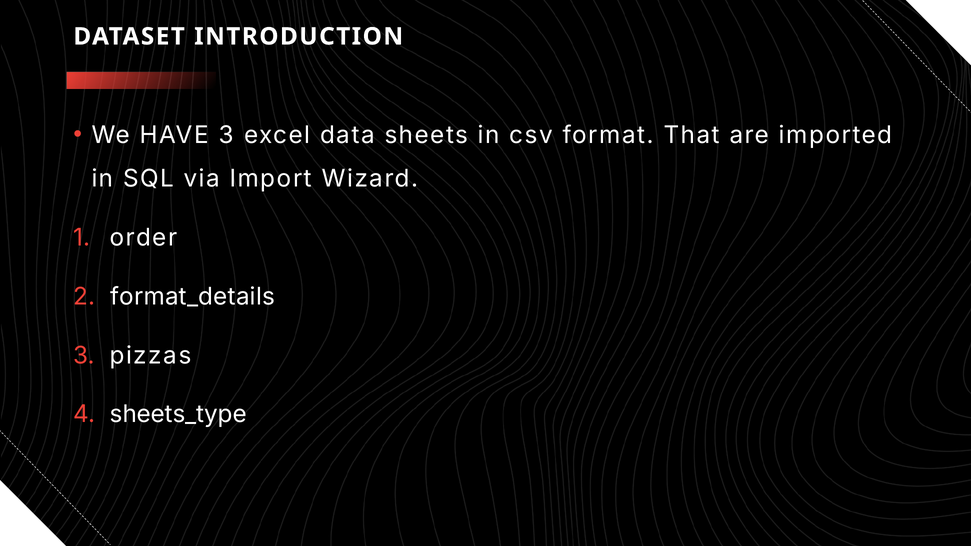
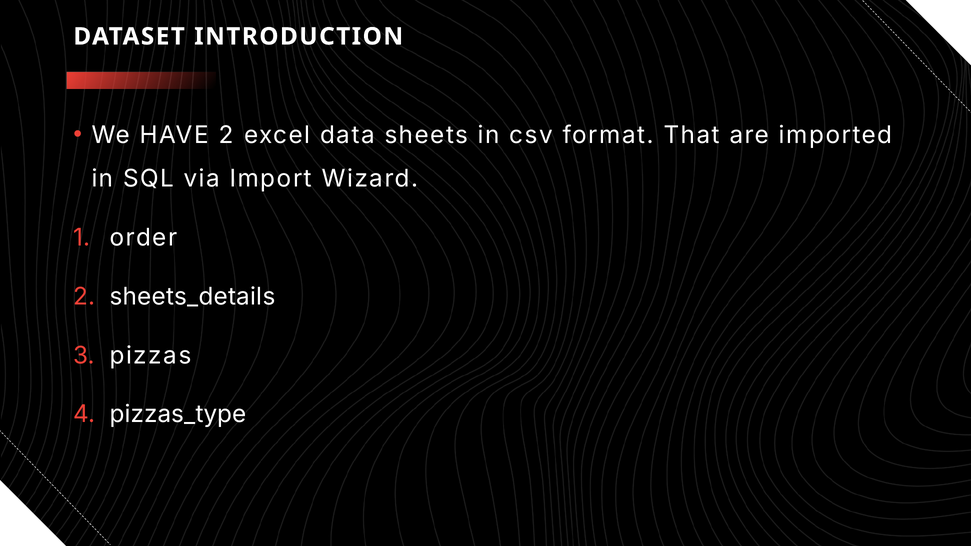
HAVE 3: 3 -> 2 (226, 135)
format_details: format_details -> sheets_details (193, 297)
sheets_type: sheets_type -> pizzas_type (178, 414)
